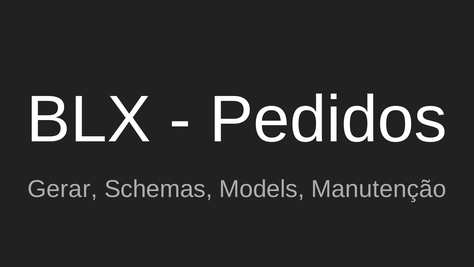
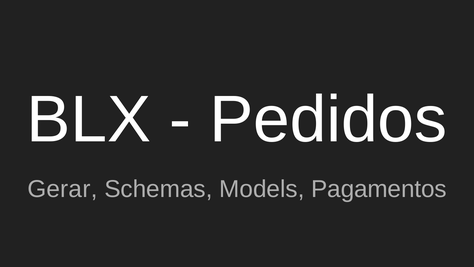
Manutenção: Manutenção -> Pagamentos (379, 189)
